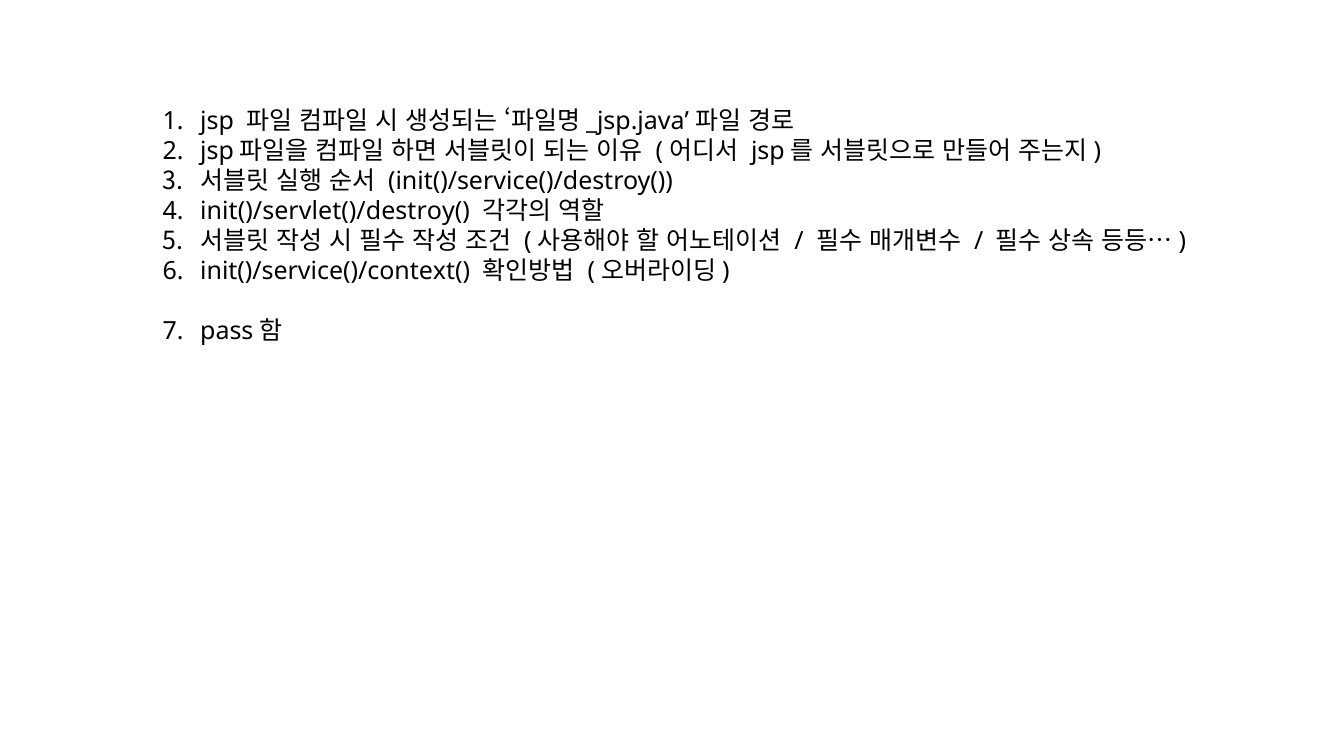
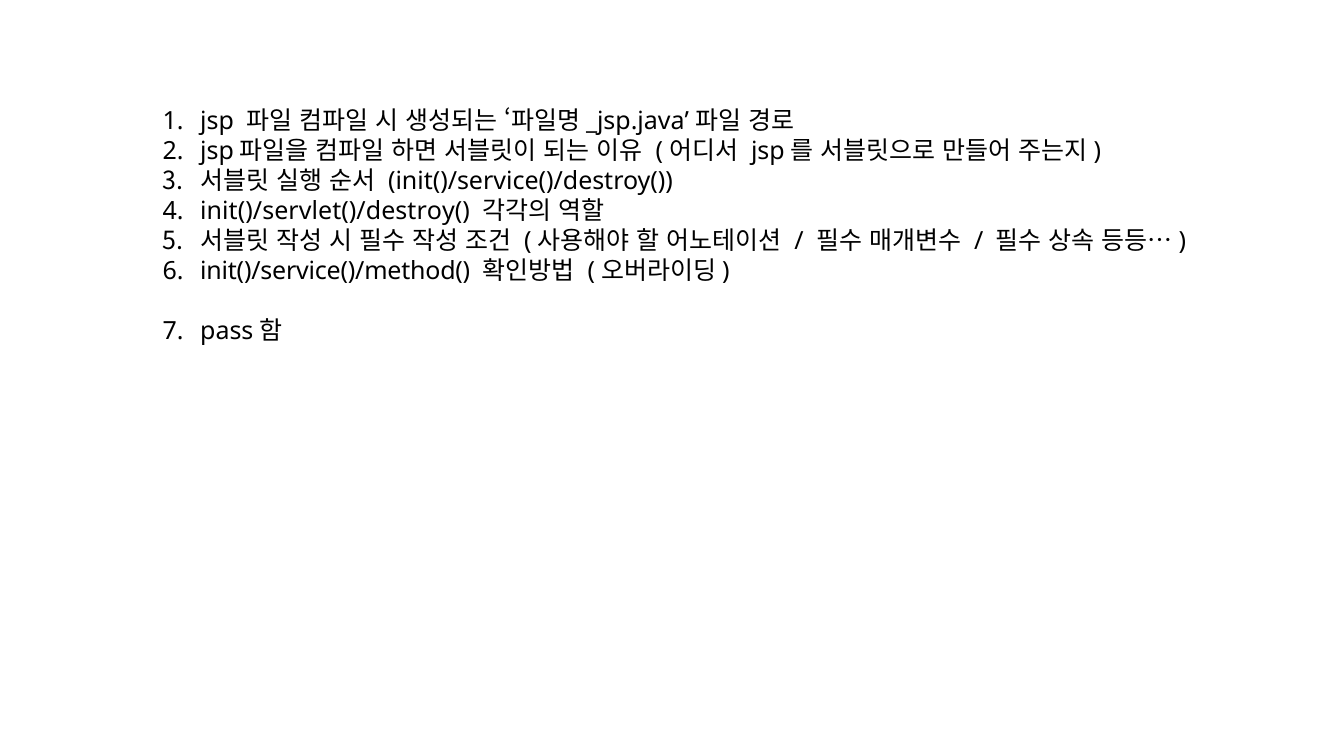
init()/service()/context(: init()/service()/context( -> init()/service()/method( (335, 272)
